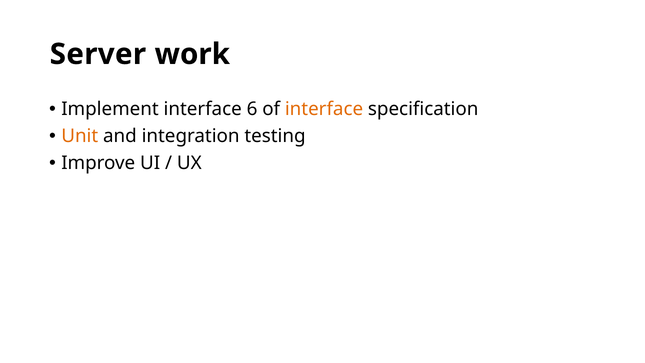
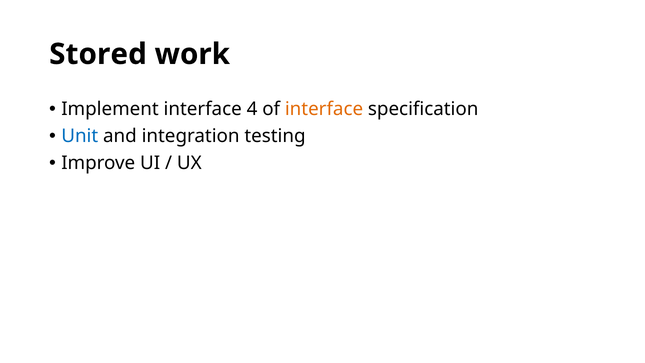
Server: Server -> Stored (98, 54)
6: 6 -> 4 (252, 109)
Unit colour: orange -> blue (80, 136)
